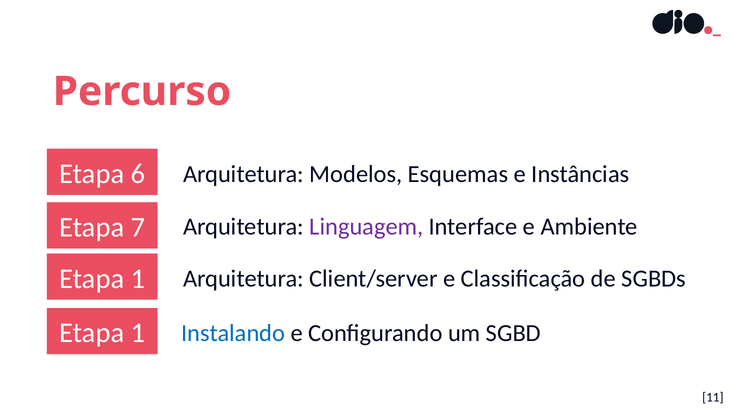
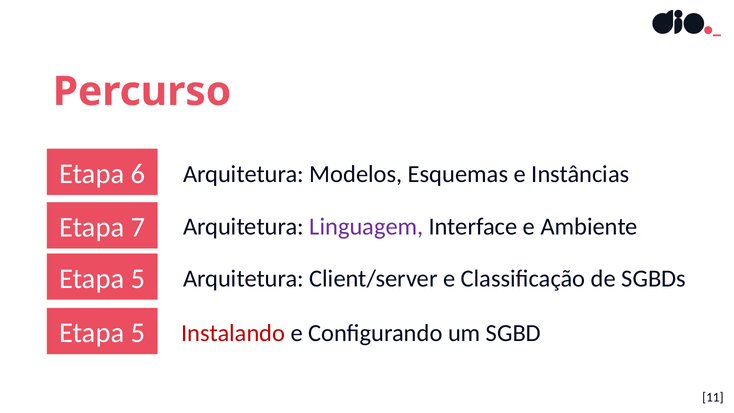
1: 1 -> 5 (138, 279)
1: 1 -> 5 (138, 333)
Instalando colour: blue -> red (233, 333)
